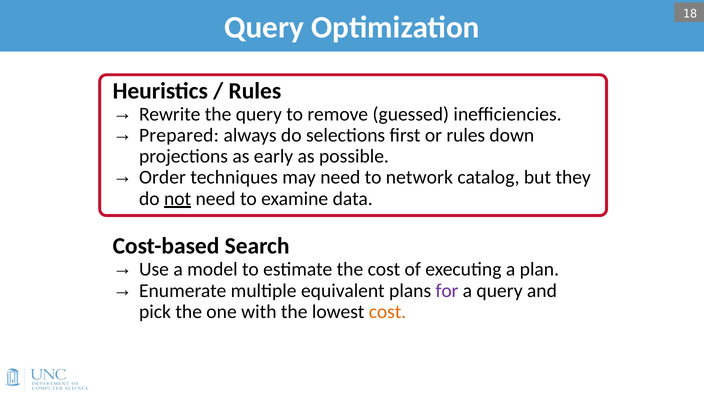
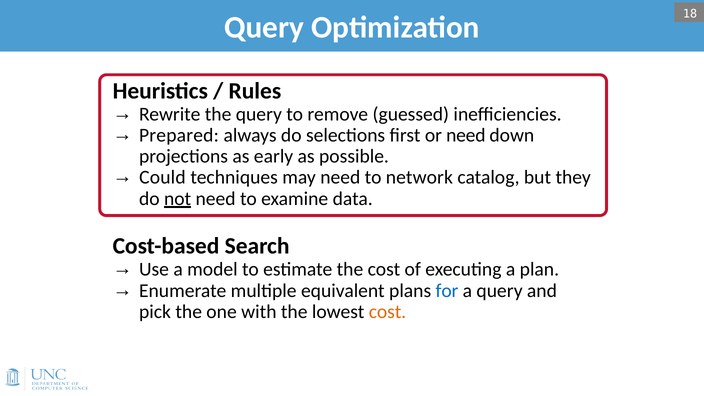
or rules: rules -> need (466, 135)
Order: Order -> Could (162, 177)
for colour: purple -> blue (447, 291)
